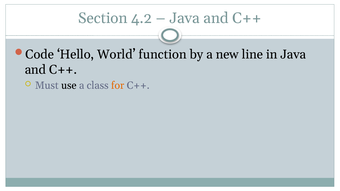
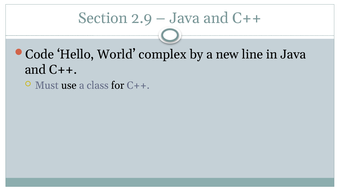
4.2: 4.2 -> 2.9 (142, 18)
function: function -> complex (163, 54)
for colour: orange -> black (118, 86)
